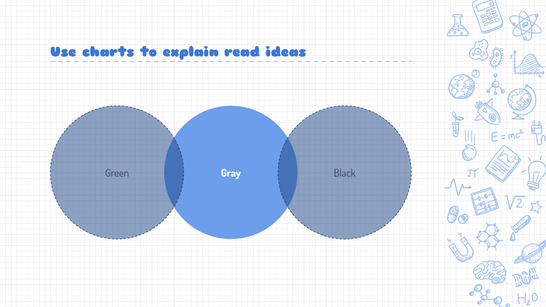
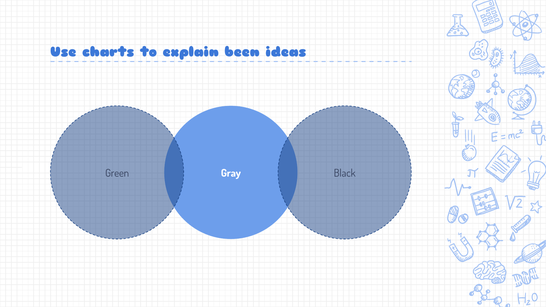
read: read -> been (242, 52)
